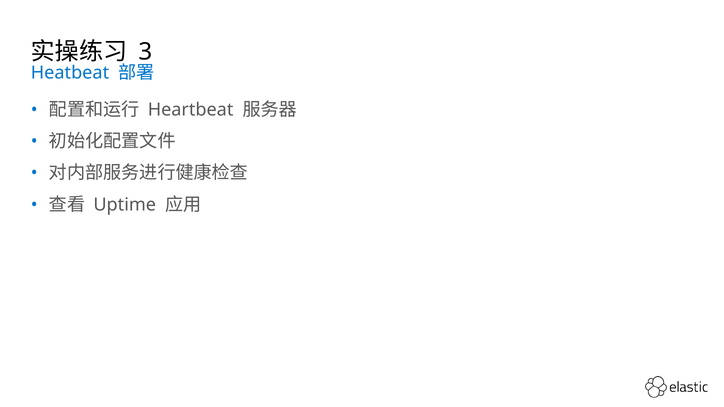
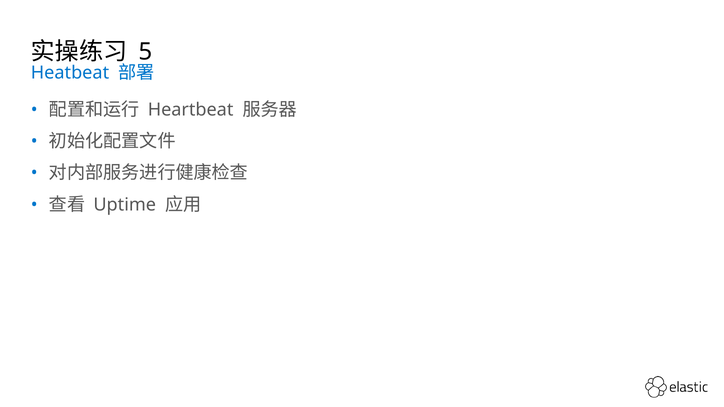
3: 3 -> 5 (145, 52)
